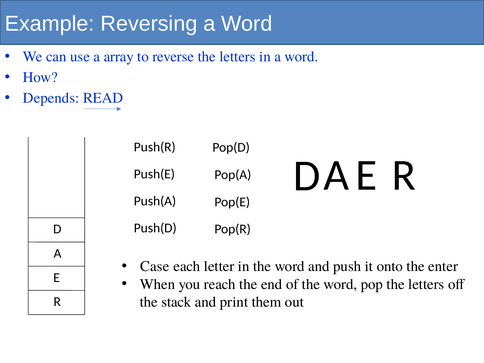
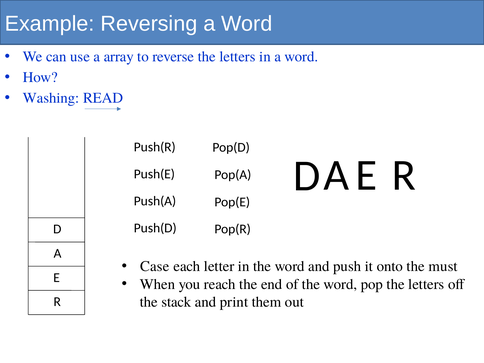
Depends: Depends -> Washing (51, 98)
enter: enter -> must (443, 266)
